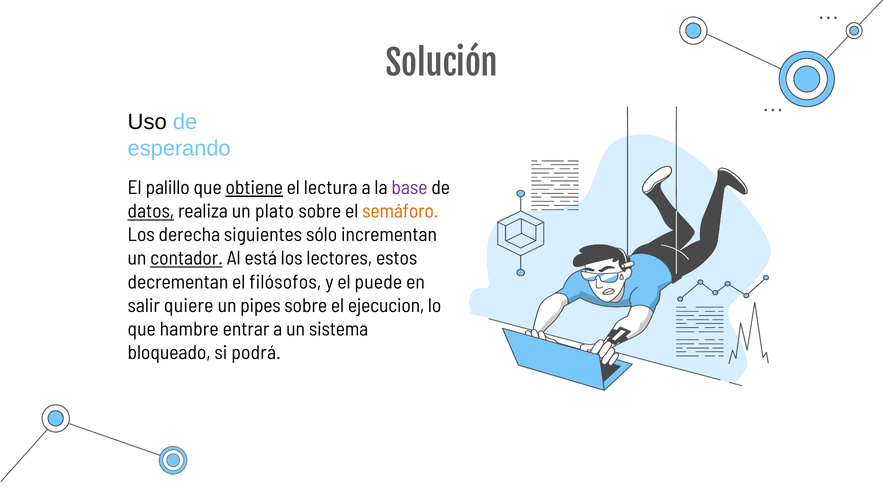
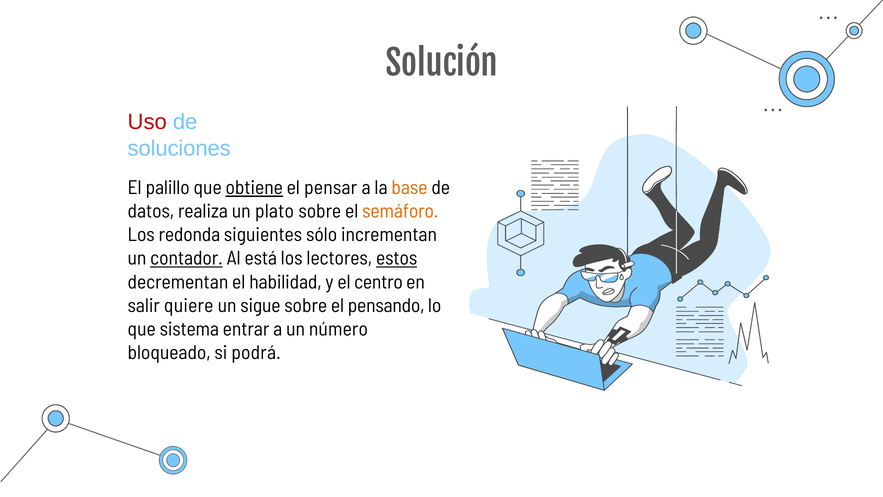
Uso colour: black -> red (147, 122)
esperando: esperando -> soluciones (179, 148)
lectura: lectura -> pensar (331, 188)
base colour: purple -> orange (409, 188)
datos underline: present -> none (151, 211)
derecha: derecha -> redonda (189, 235)
estos underline: none -> present (397, 258)
filósofos: filósofos -> habilidad (285, 282)
puede: puede -> centro (379, 282)
pipes: pipes -> sigue (260, 305)
ejecucion: ejecucion -> pensando (386, 305)
hambre: hambre -> sistema (189, 329)
sistema: sistema -> número (338, 329)
